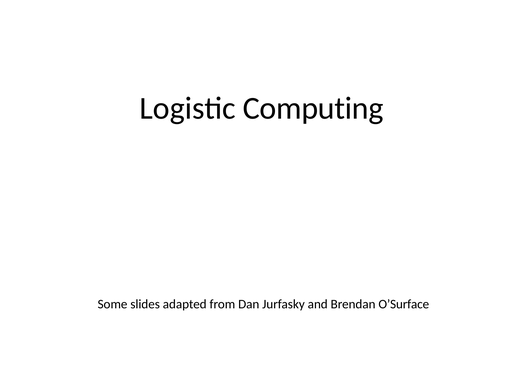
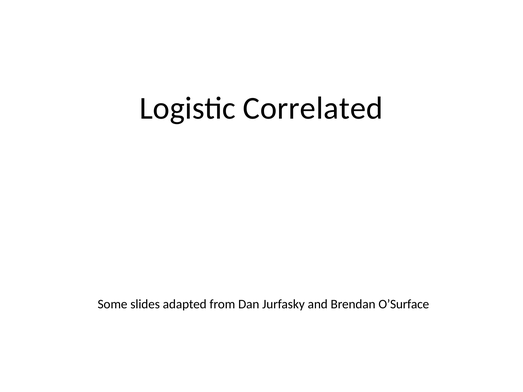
Computing: Computing -> Correlated (313, 108)
